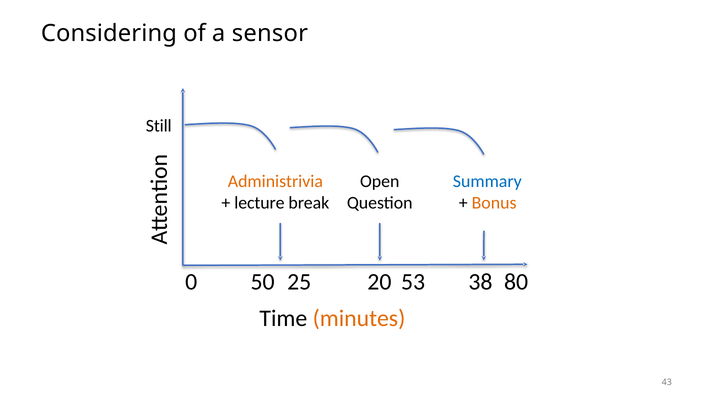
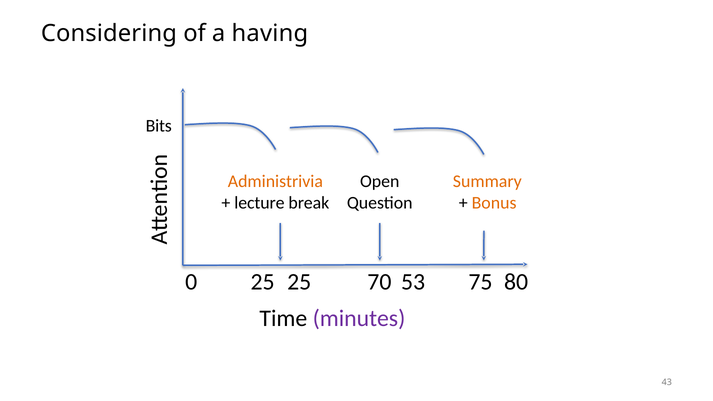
sensor: sensor -> having (270, 33)
Still: Still -> Bits (159, 126)
Summary colour: blue -> orange (487, 182)
0 50: 50 -> 25 (263, 282)
20: 20 -> 70 (379, 282)
38: 38 -> 75 (480, 282)
minutes colour: orange -> purple (359, 319)
